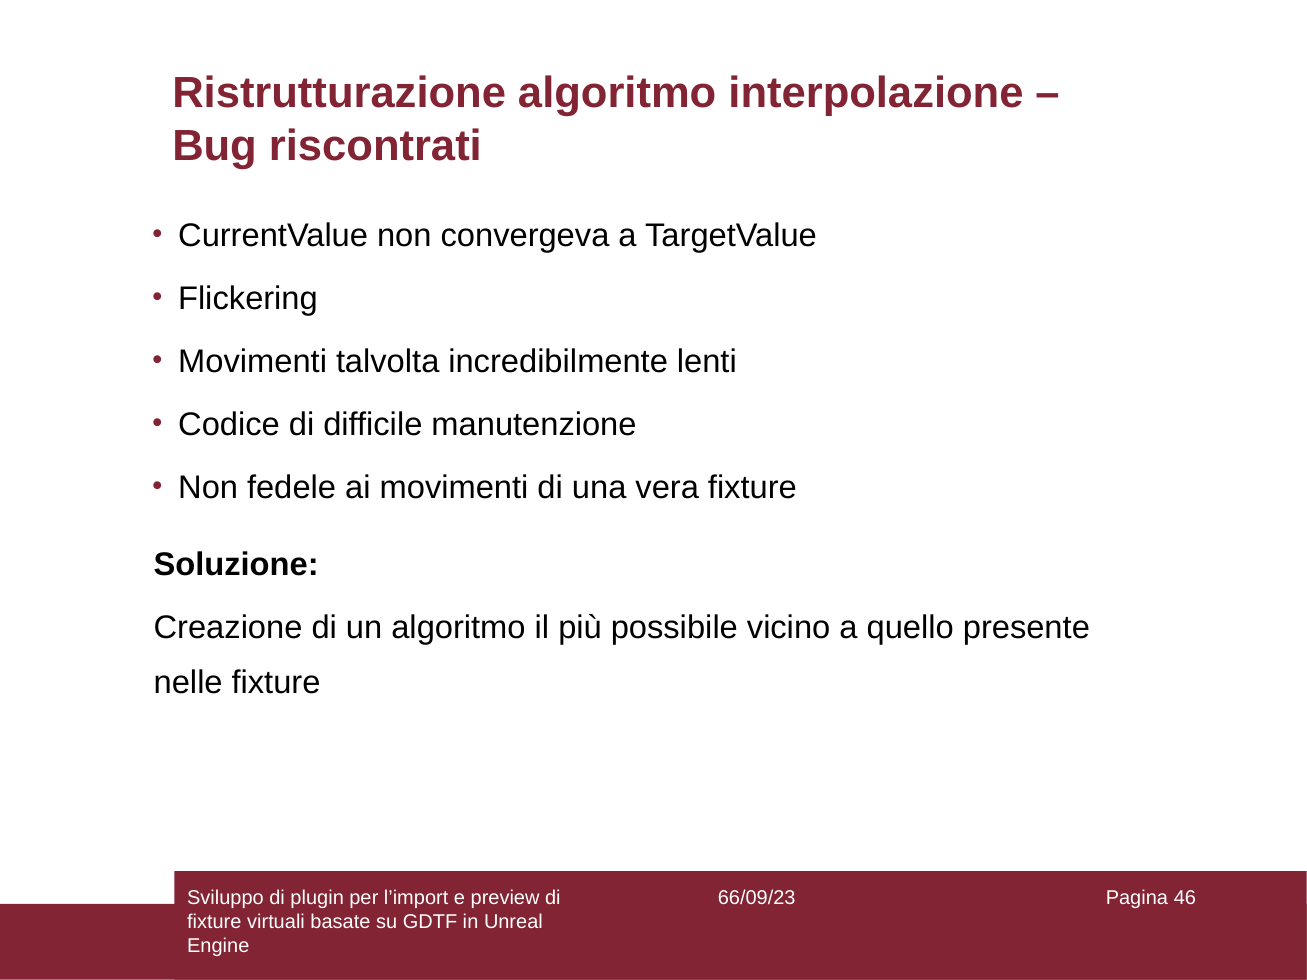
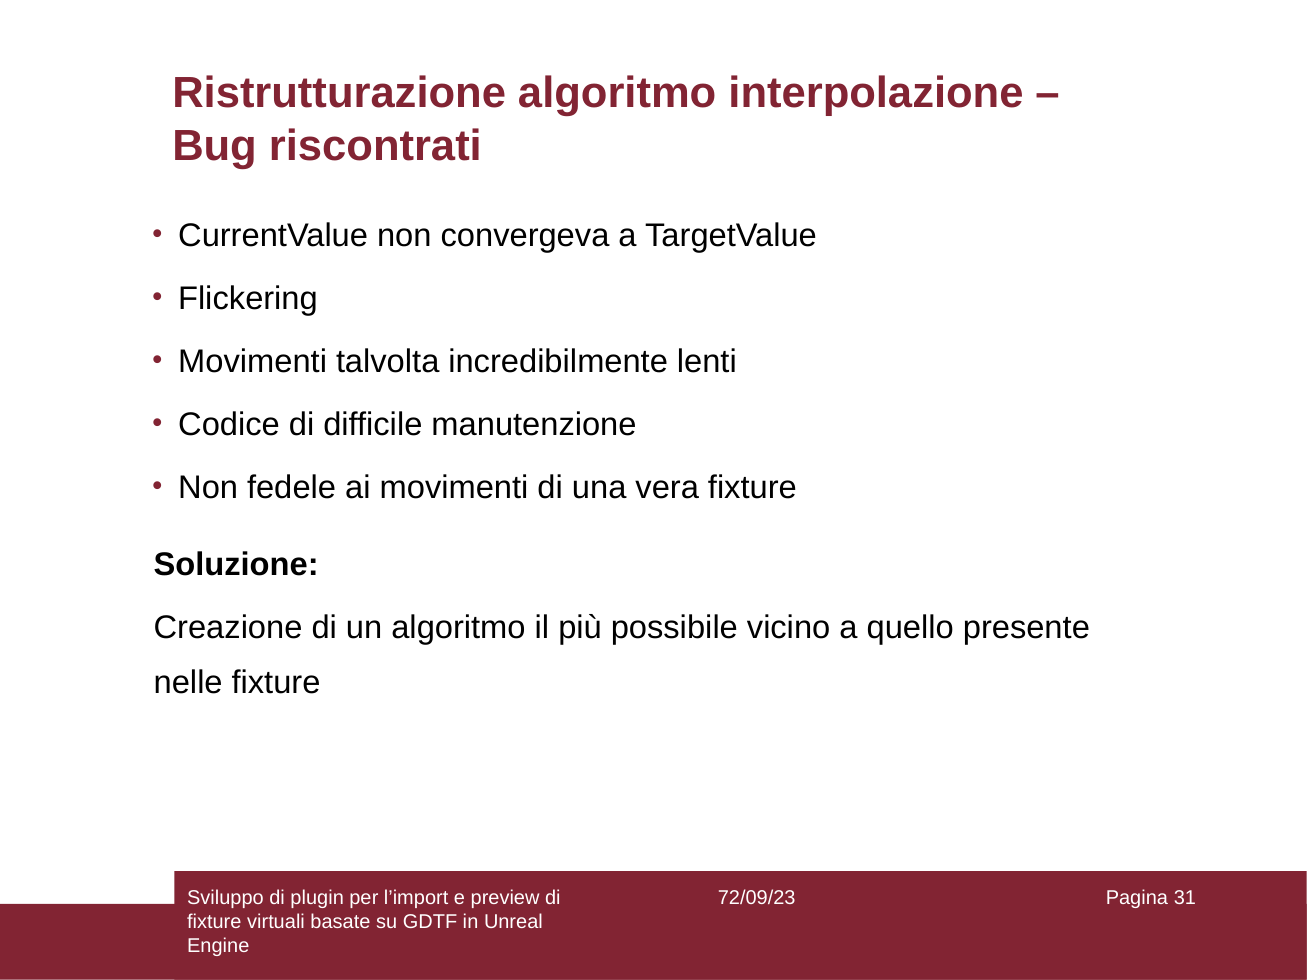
66/09/23: 66/09/23 -> 72/09/23 (757, 899)
46: 46 -> 31 (1185, 899)
